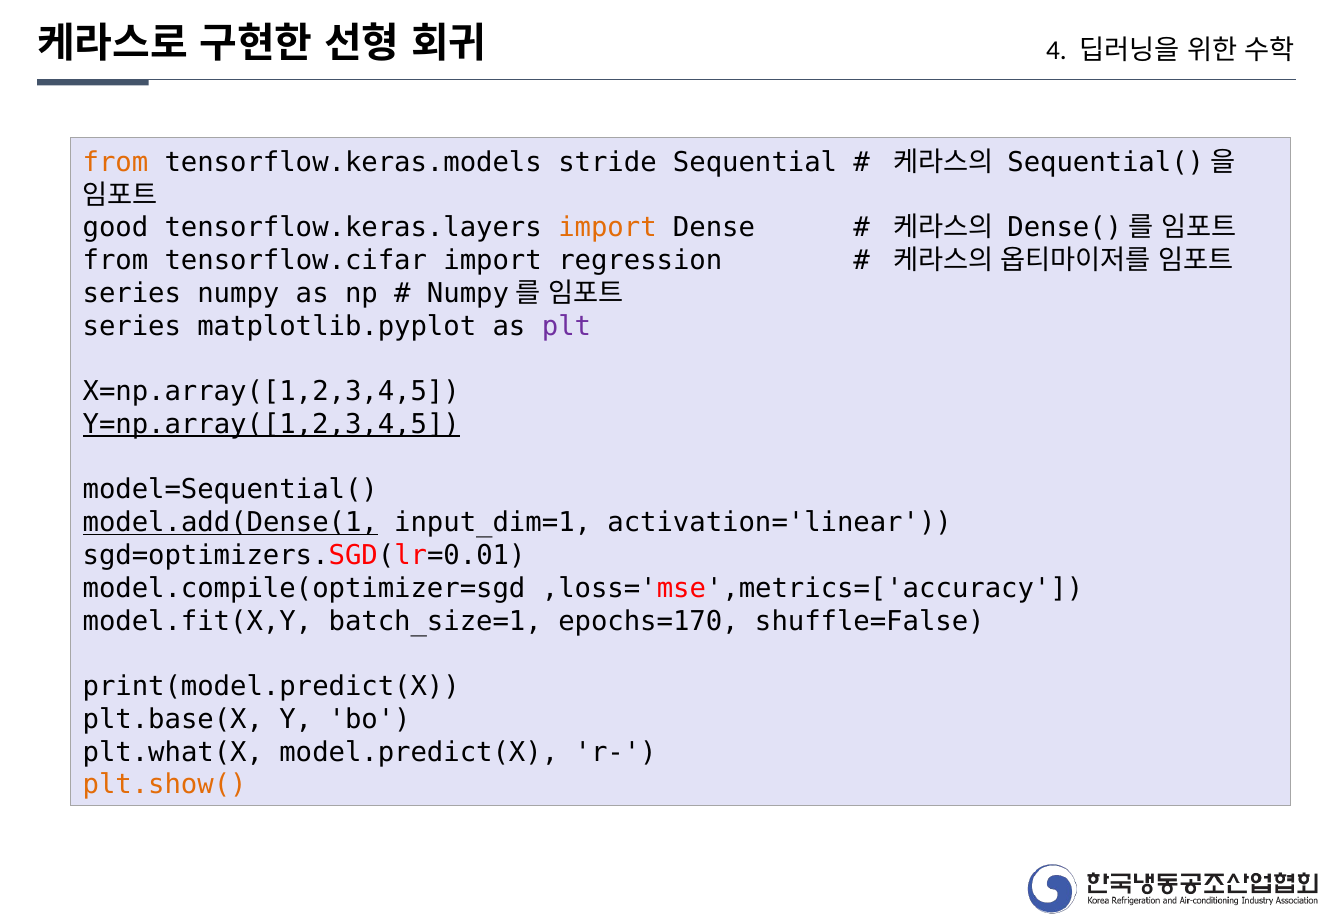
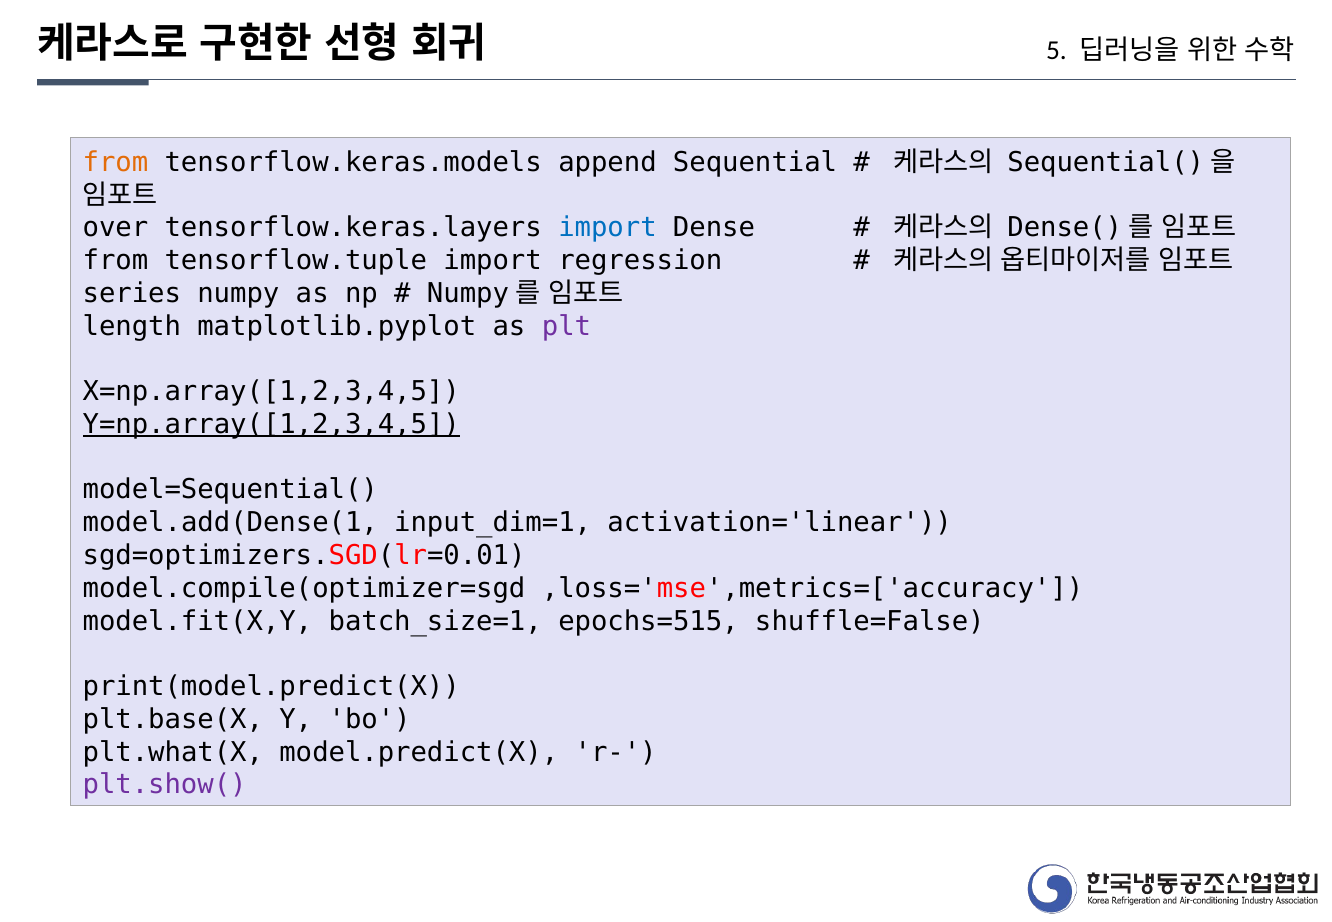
4: 4 -> 5 (1056, 50)
stride: stride -> append (607, 162)
good: good -> over (115, 228)
import colour: orange -> blue (607, 228)
tensorflow.cifar: tensorflow.cifar -> tensorflow.tuple (296, 261)
series: series -> length (132, 326)
model.add(Dense(1 underline: present -> none (230, 523)
epochs=170: epochs=170 -> epochs=515 (648, 621)
plt.show( colour: orange -> purple (165, 785)
